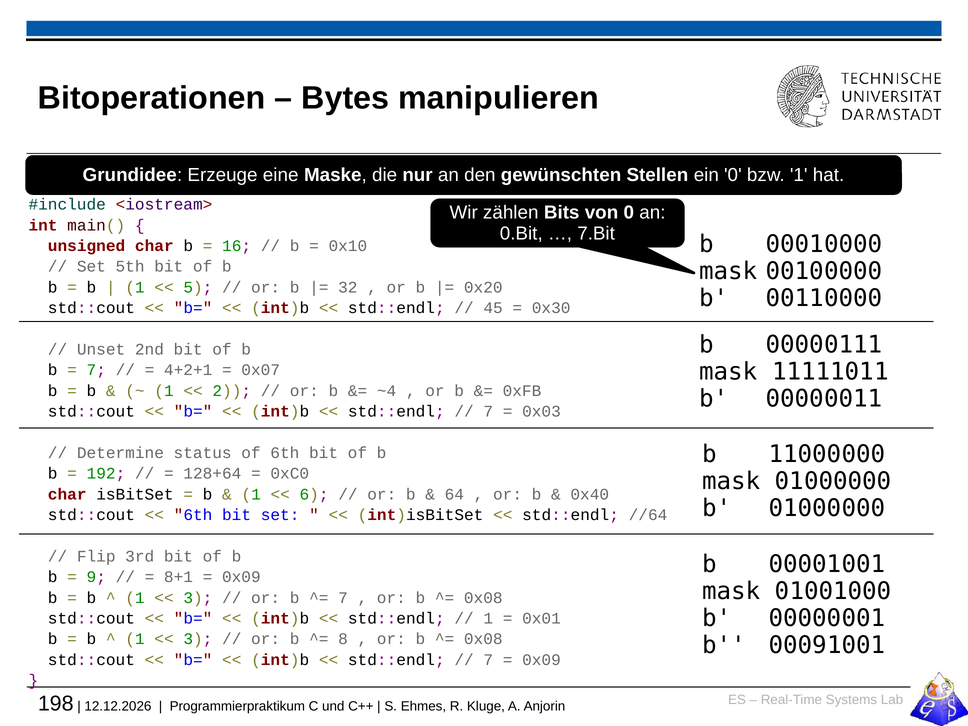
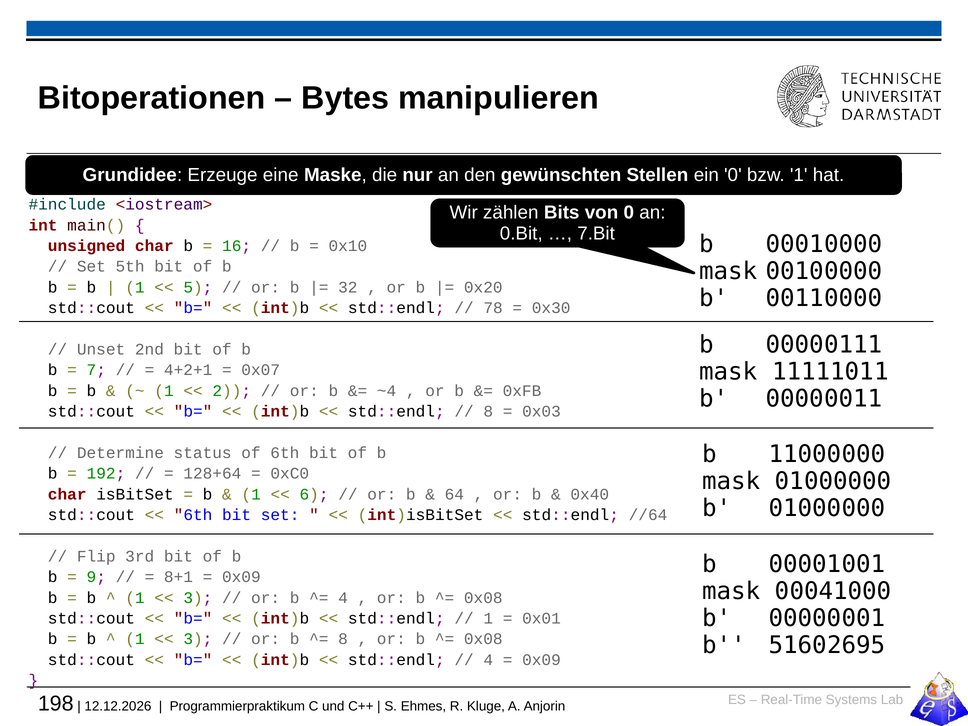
45: 45 -> 78 (493, 308)
7: 7 -> 8 (488, 411)
01001000: 01001000 -> 00041000 (833, 591)
7: 7 -> 4 (343, 598)
00091001: 00091001 -> 51602695 (827, 645)
7: 7 -> 4 (488, 660)
